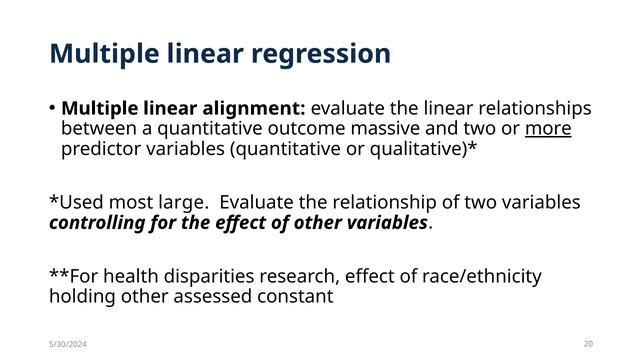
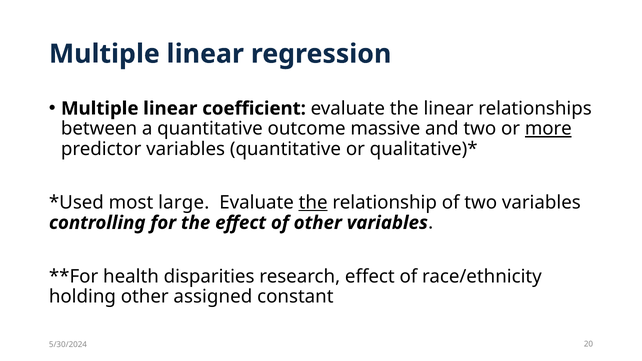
alignment: alignment -> coefficient (254, 109)
the underline: none -> present (313, 203)
assessed: assessed -> assigned (213, 297)
